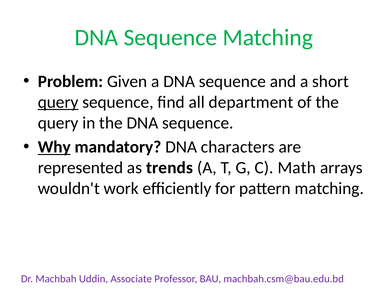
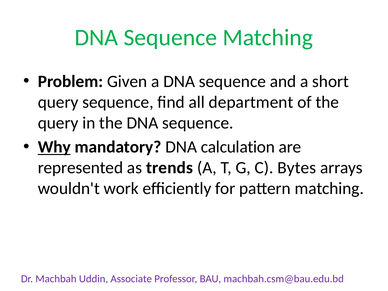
query underline: present -> none (58, 102)
characters: characters -> calculation (238, 147)
Math: Math -> Bytes (297, 168)
